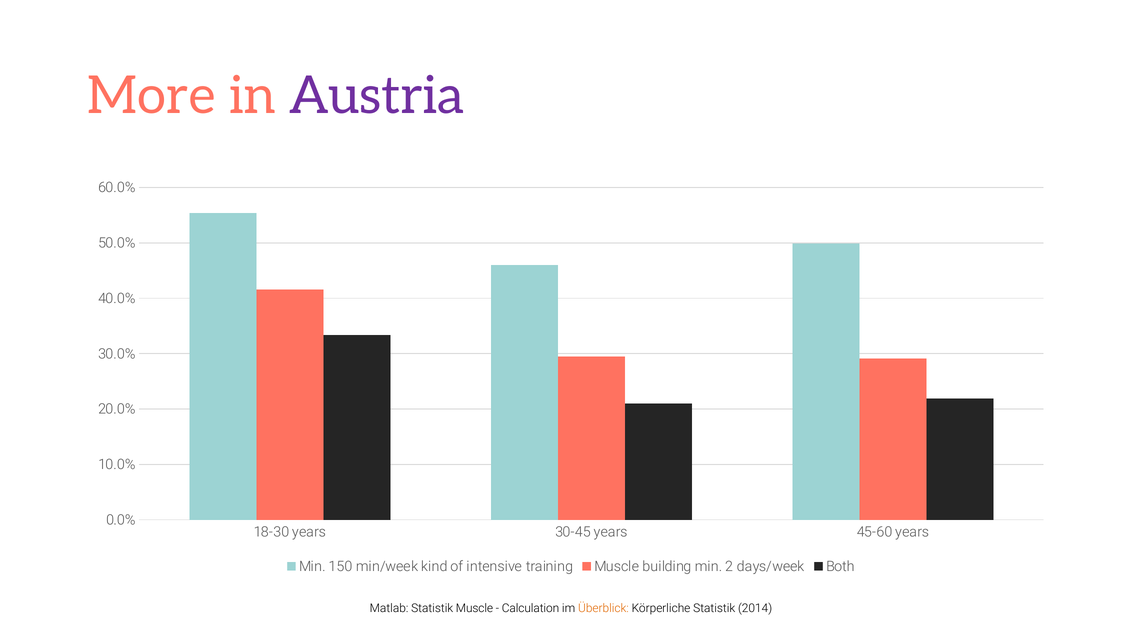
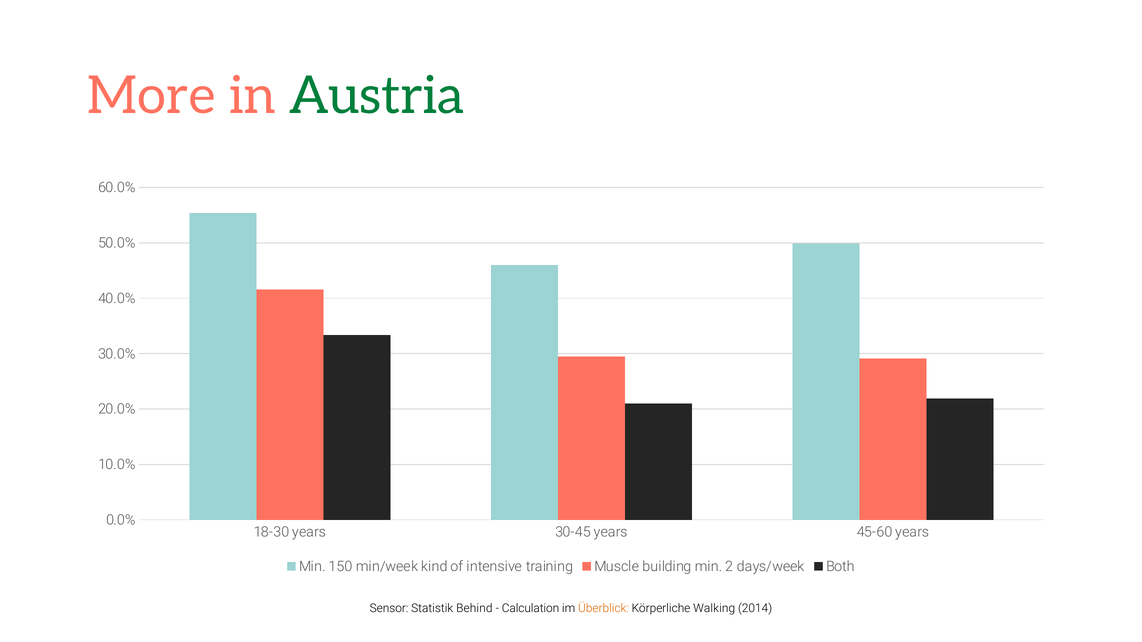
Austria colour: purple -> green (377, 96)
Matlab: Matlab -> Sensor (389, 609)
Statistik Muscle: Muscle -> Behind (474, 609)
Körperliche Statistik: Statistik -> Walking (714, 609)
